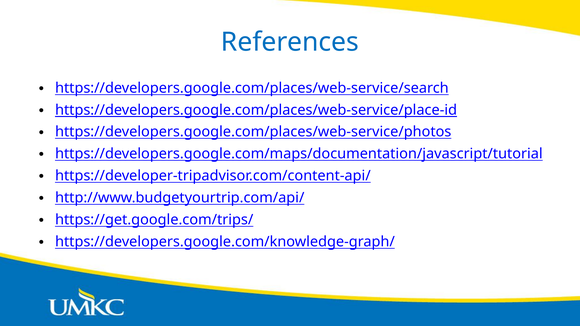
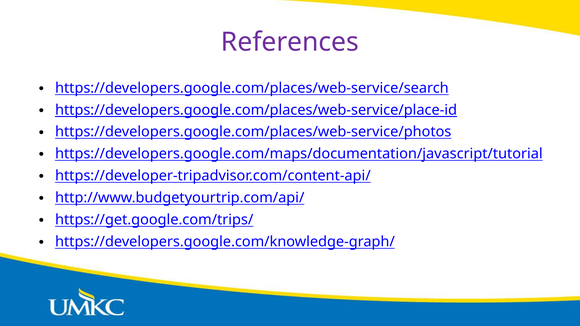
References colour: blue -> purple (290, 42)
